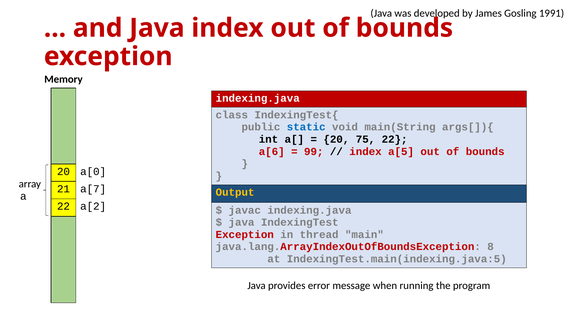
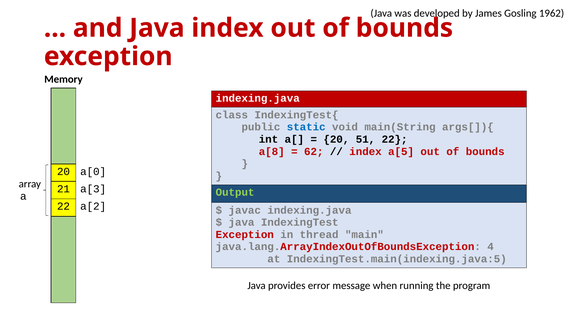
1991: 1991 -> 1962 (552, 13)
75: 75 -> 51 (365, 139)
a[6: a[6 -> a[8 (272, 152)
99: 99 -> 62 (314, 152)
a[7: a[7 -> a[3 (93, 189)
Output colour: yellow -> light green (235, 193)
8: 8 -> 4 (491, 247)
